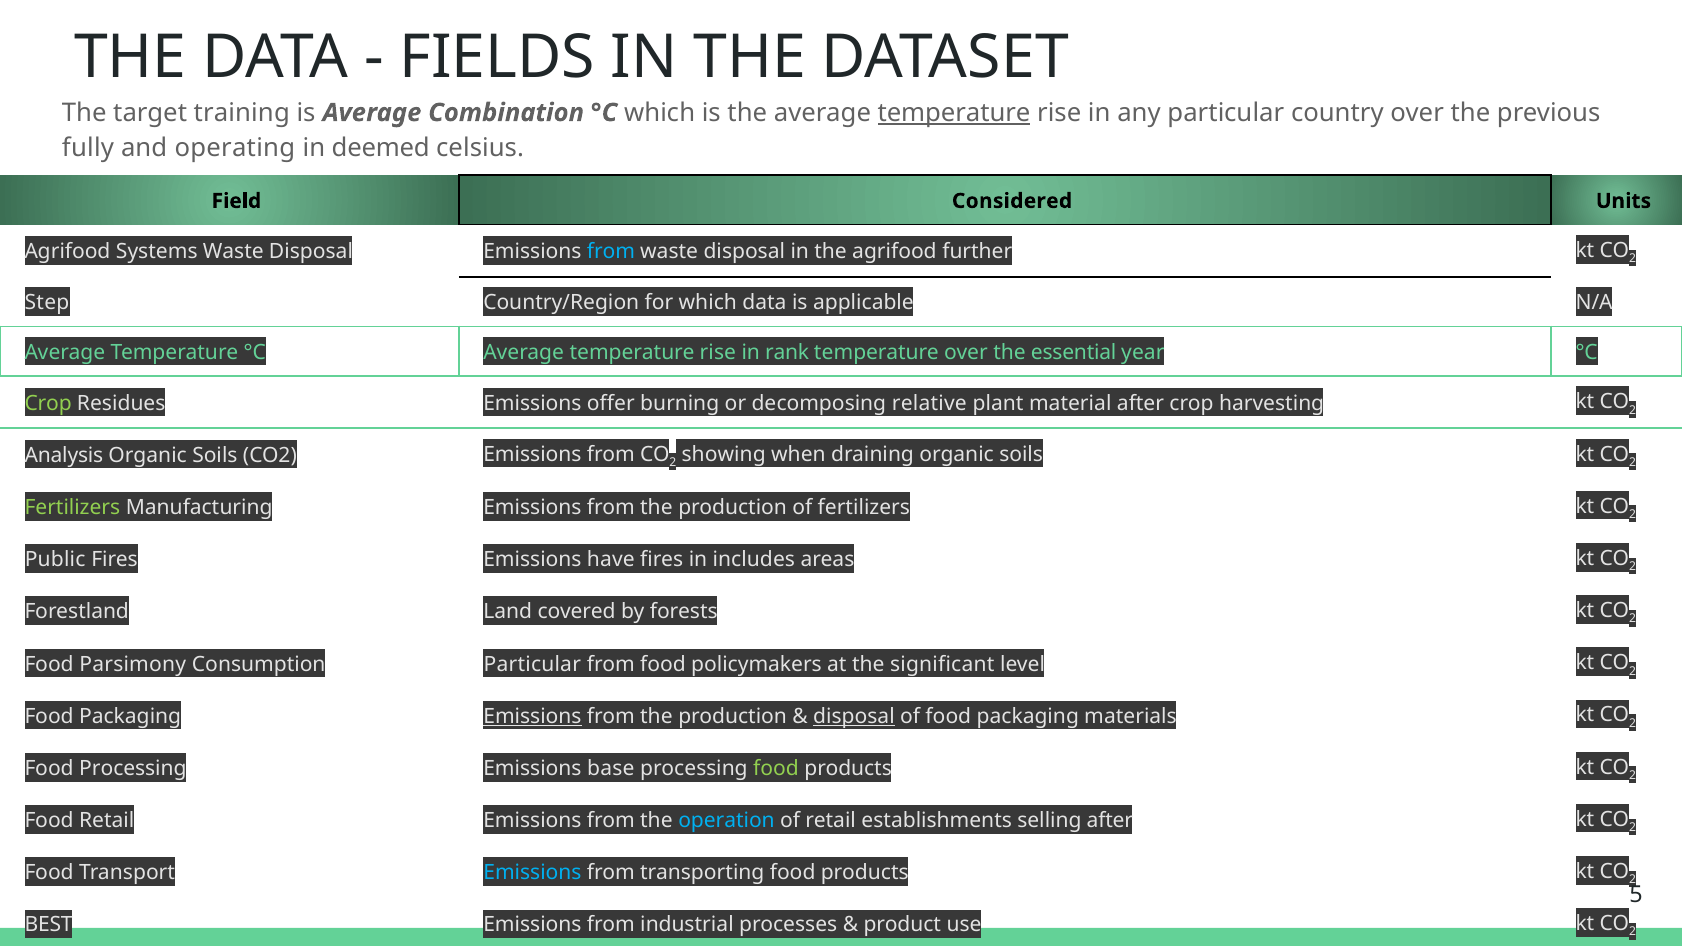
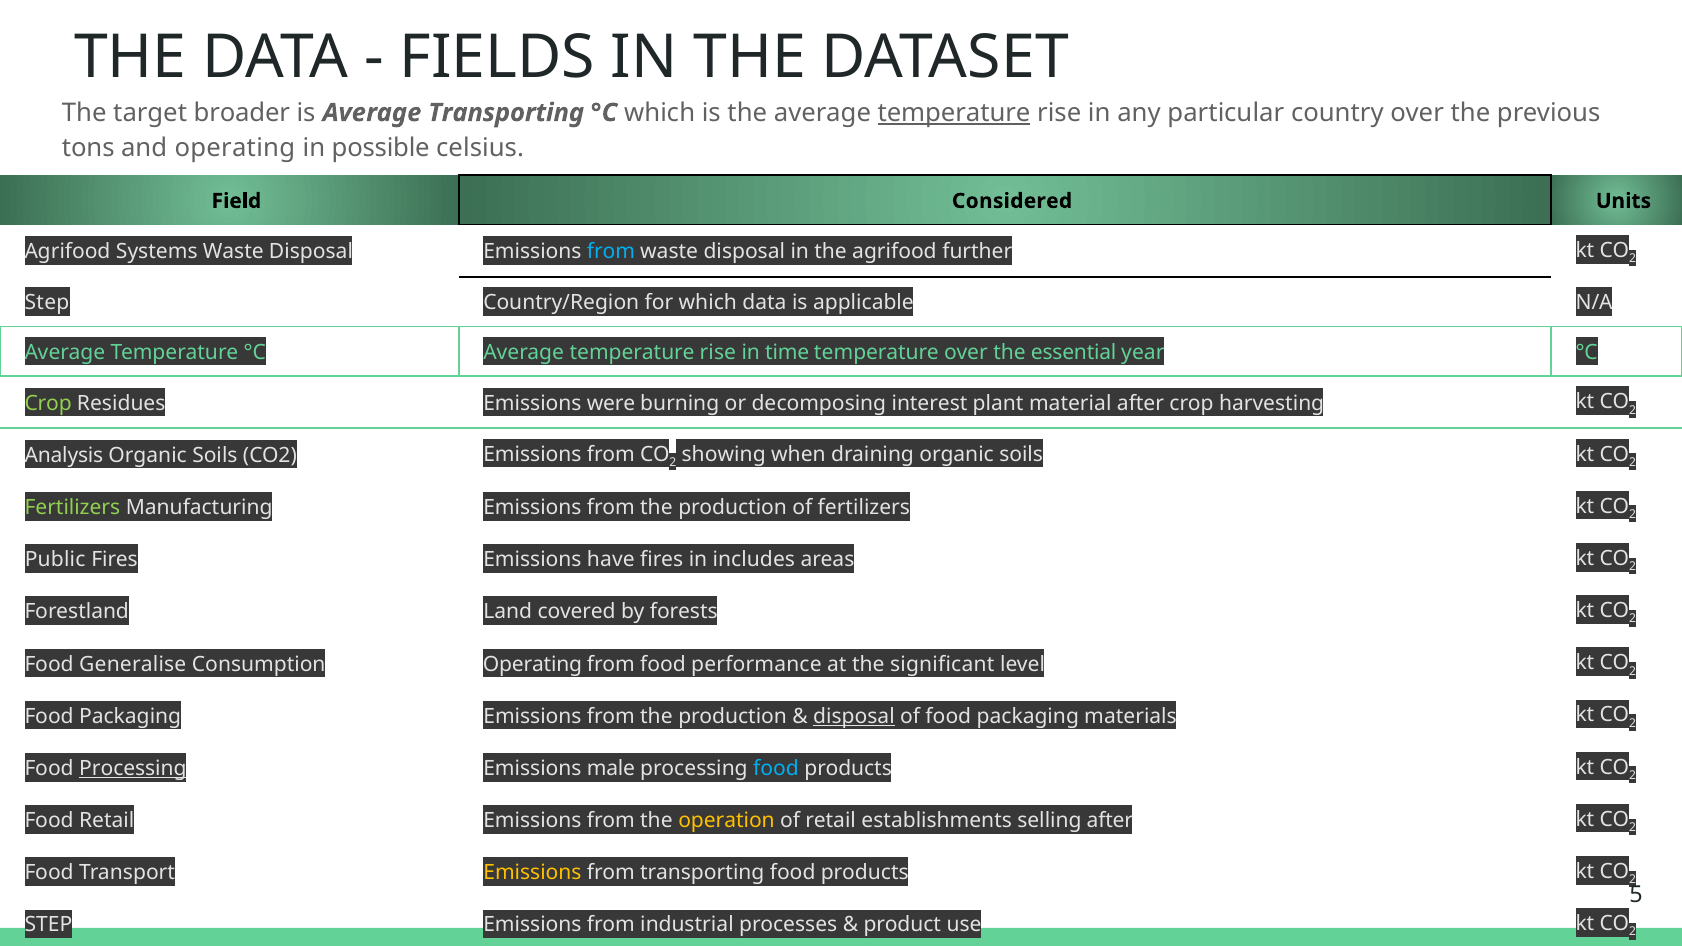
training: training -> broader (242, 113)
Average Combination: Combination -> Transporting (506, 113)
fully: fully -> tons (88, 148)
deemed: deemed -> possible (381, 148)
rank: rank -> time (787, 352)
offer: offer -> were (611, 403)
relative: relative -> interest (930, 403)
Parsimony: Parsimony -> Generalise (133, 664)
Consumption Particular: Particular -> Operating (533, 664)
policymakers: policymakers -> performance (756, 664)
Emissions underline: present -> none (532, 716)
Processing underline: none -> present (133, 769)
base: base -> male (611, 769)
food colour: light green -> light blue (776, 769)
operation colour: light blue -> yellow (727, 821)
Emissions colour: light blue -> yellow (532, 873)
BEST: BEST -> STEP (48, 925)
